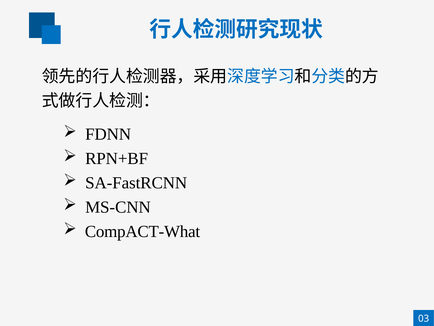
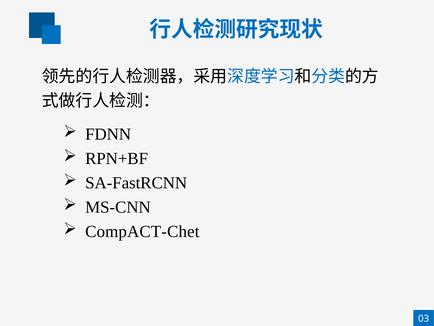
CompACT-What: CompACT-What -> CompACT-Chet (142, 231)
